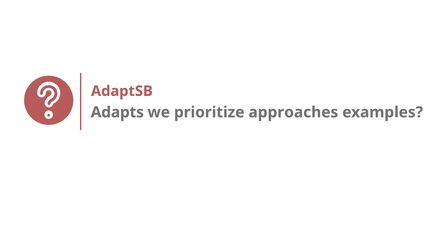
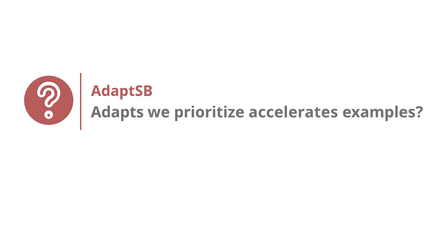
approaches: approaches -> accelerates (293, 112)
